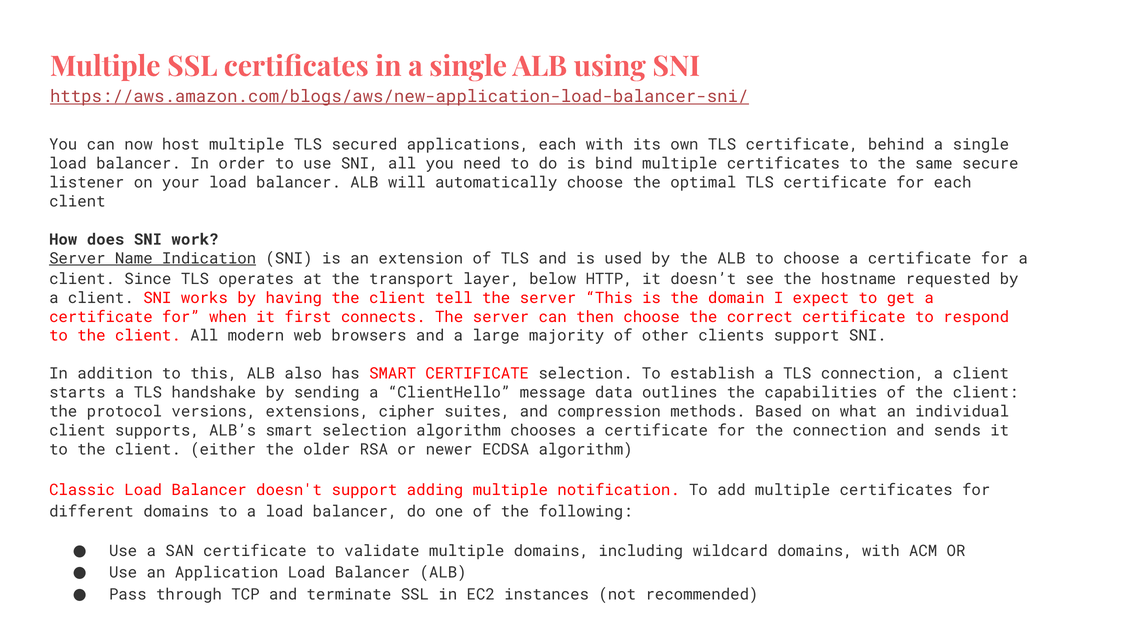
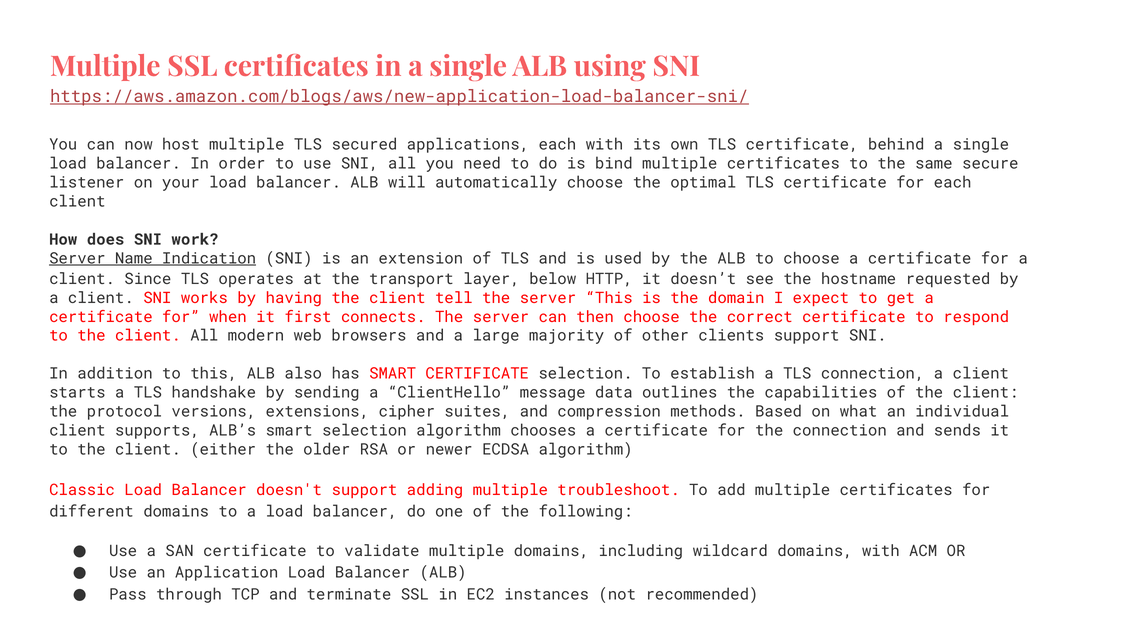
notification: notification -> troubleshoot (619, 490)
